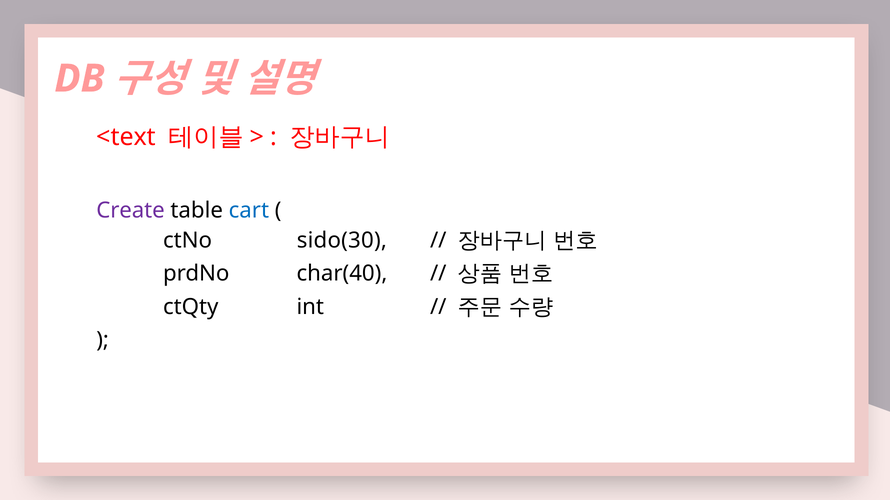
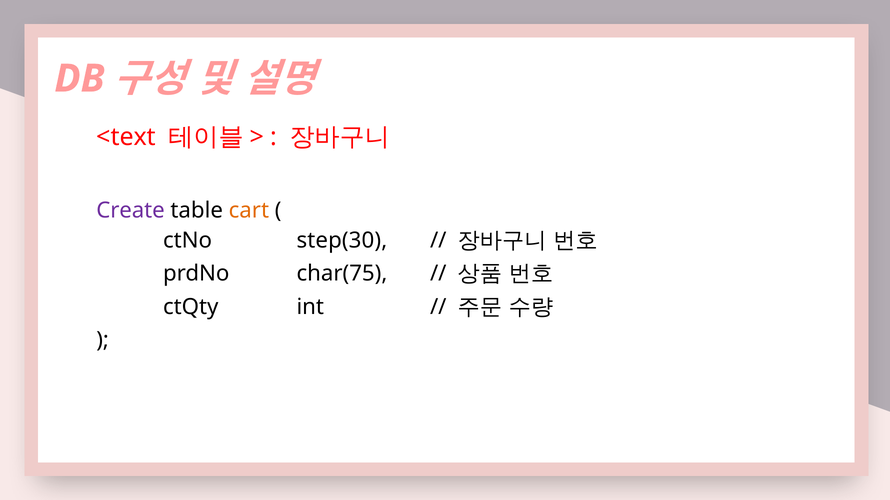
cart colour: blue -> orange (249, 210)
sido(30: sido(30 -> step(30 (342, 241)
char(40: char(40 -> char(75 (342, 274)
